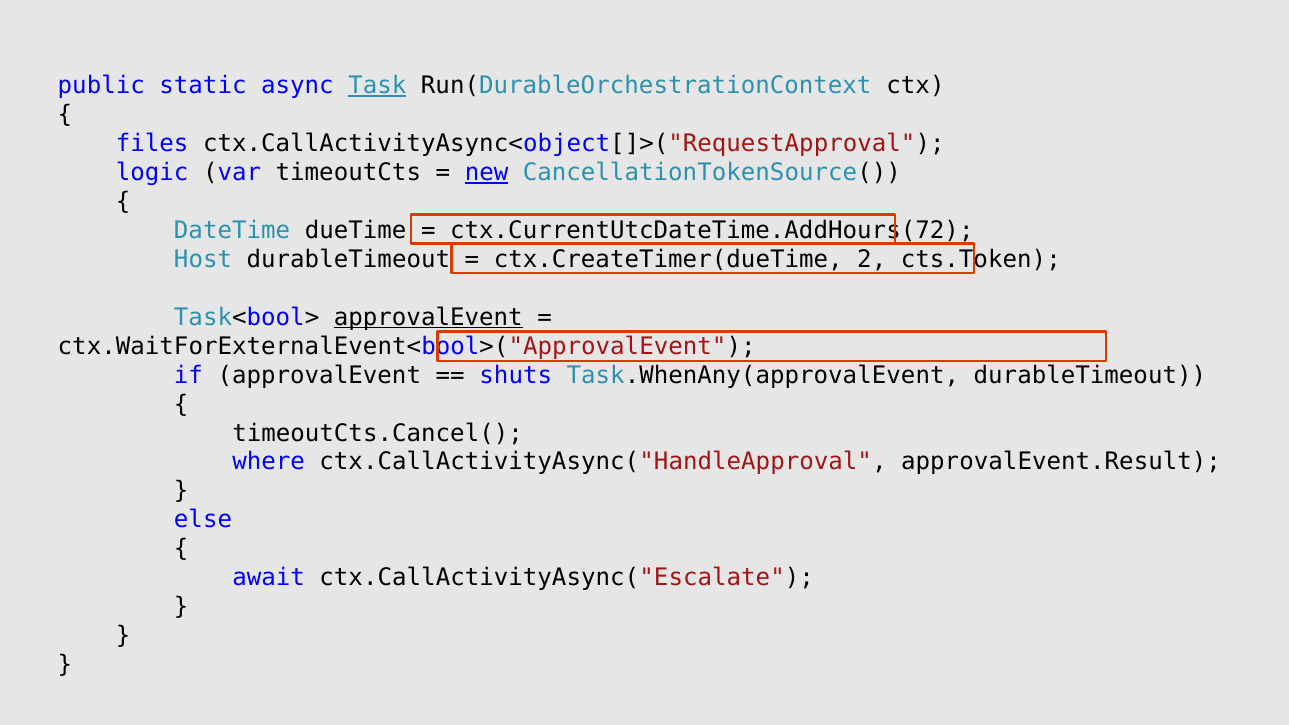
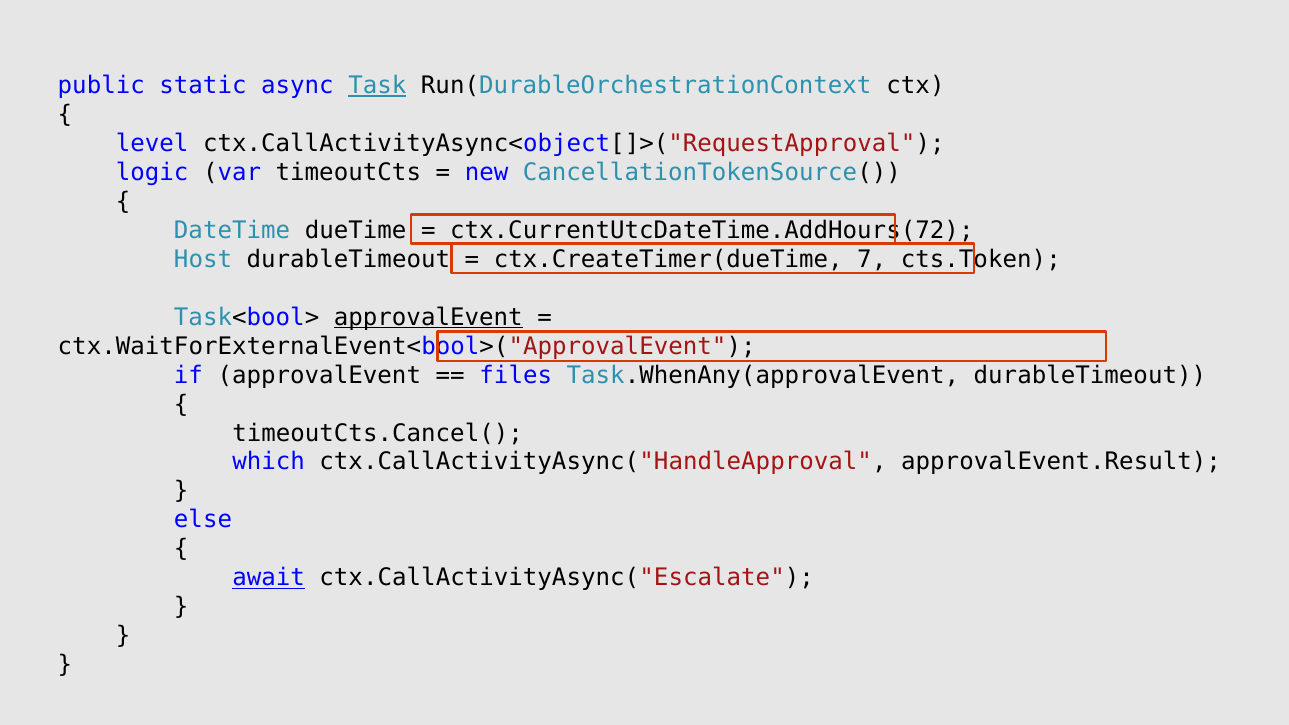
files: files -> level (152, 143)
new underline: present -> none (487, 172)
2: 2 -> 7 (872, 259)
shuts: shuts -> files (516, 375)
where: where -> which (269, 462)
await underline: none -> present (269, 578)
